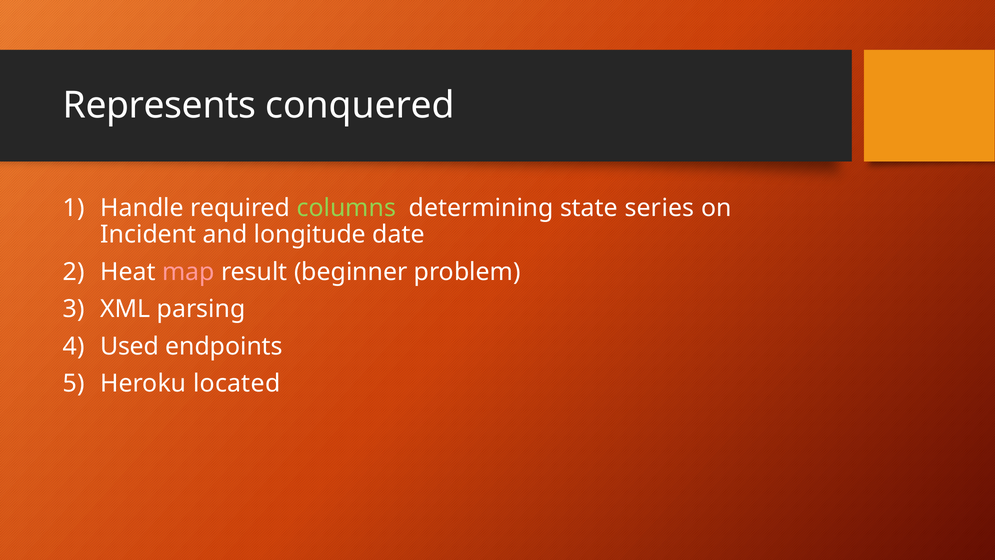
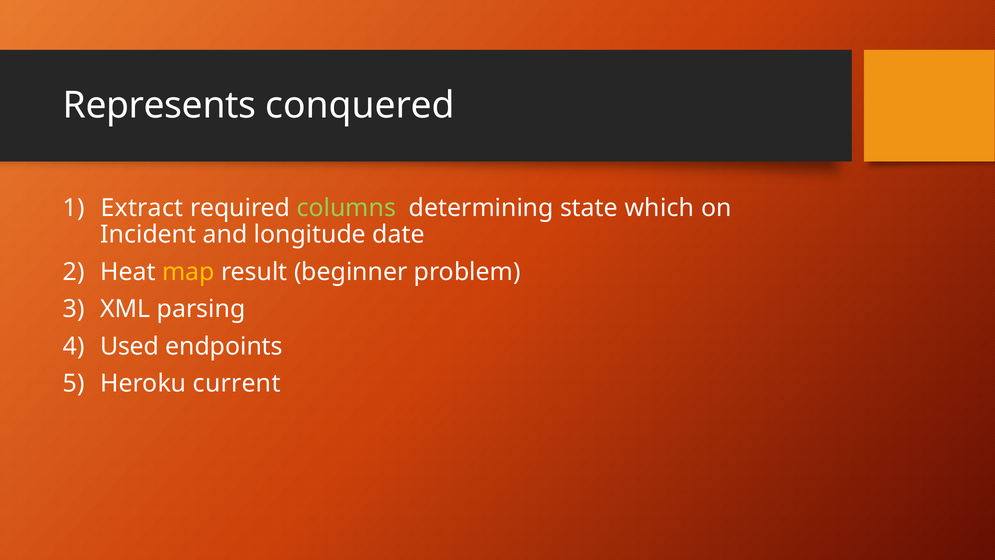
Handle: Handle -> Extract (142, 208)
series: series -> which (659, 208)
map colour: pink -> yellow (188, 272)
located: located -> current (237, 383)
